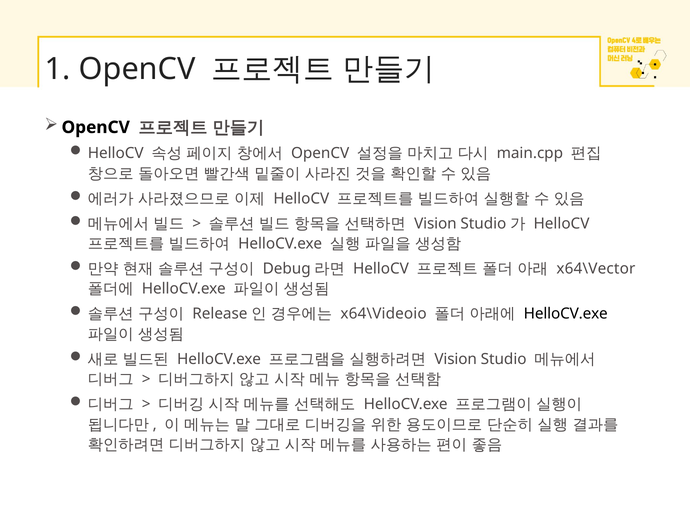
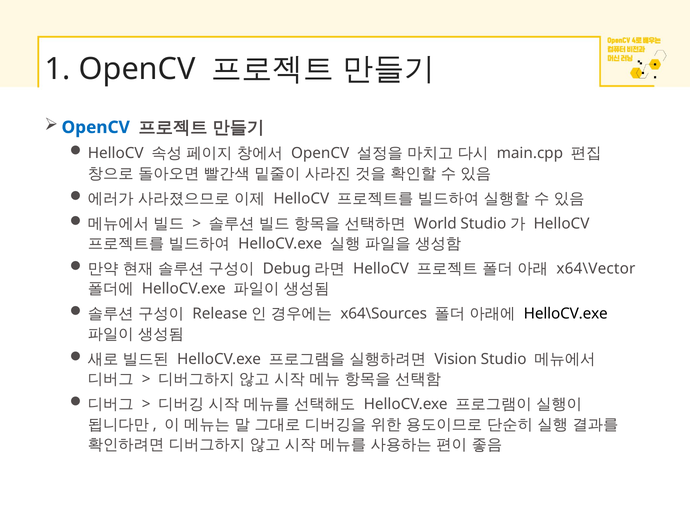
OpenCV colour: black -> blue (96, 127)
Vision: Vision -> World (435, 223)
x64\Videoio: x64\Videoio -> x64\Sources (384, 314)
